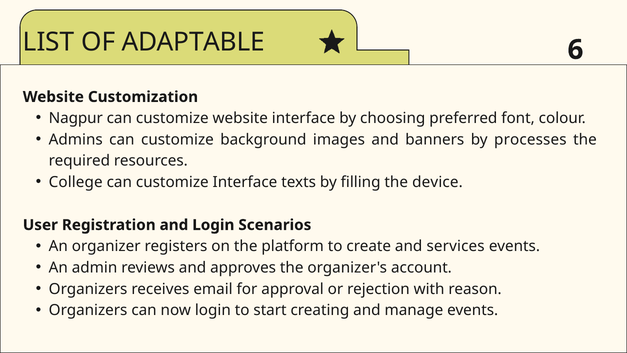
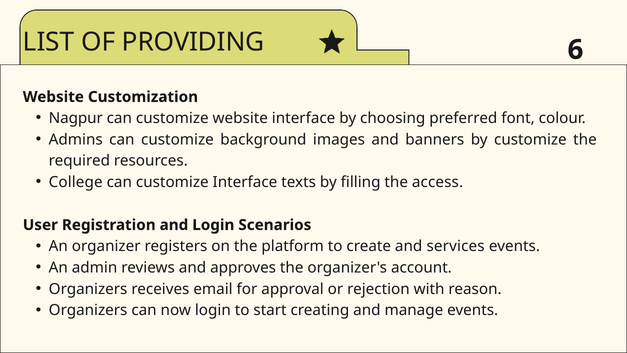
ADAPTABLE: ADAPTABLE -> PROVIDING (193, 42)
by processes: processes -> customize (530, 139)
device: device -> access (438, 182)
